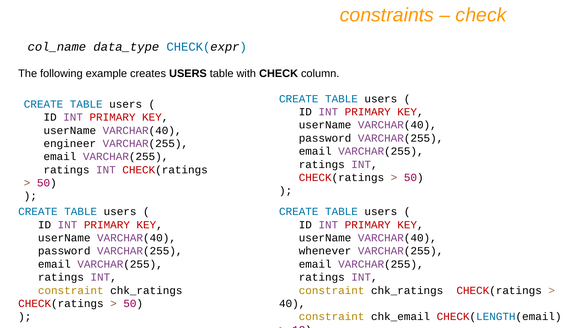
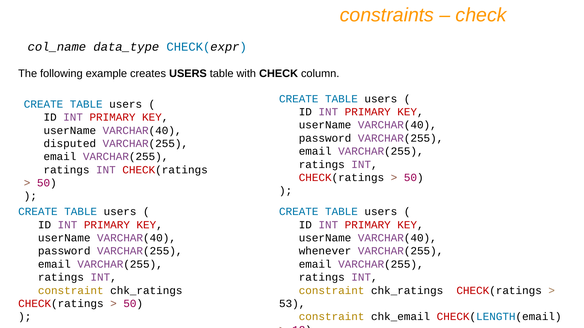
engineer: engineer -> disputed (70, 144)
40: 40 -> 53 (292, 304)
